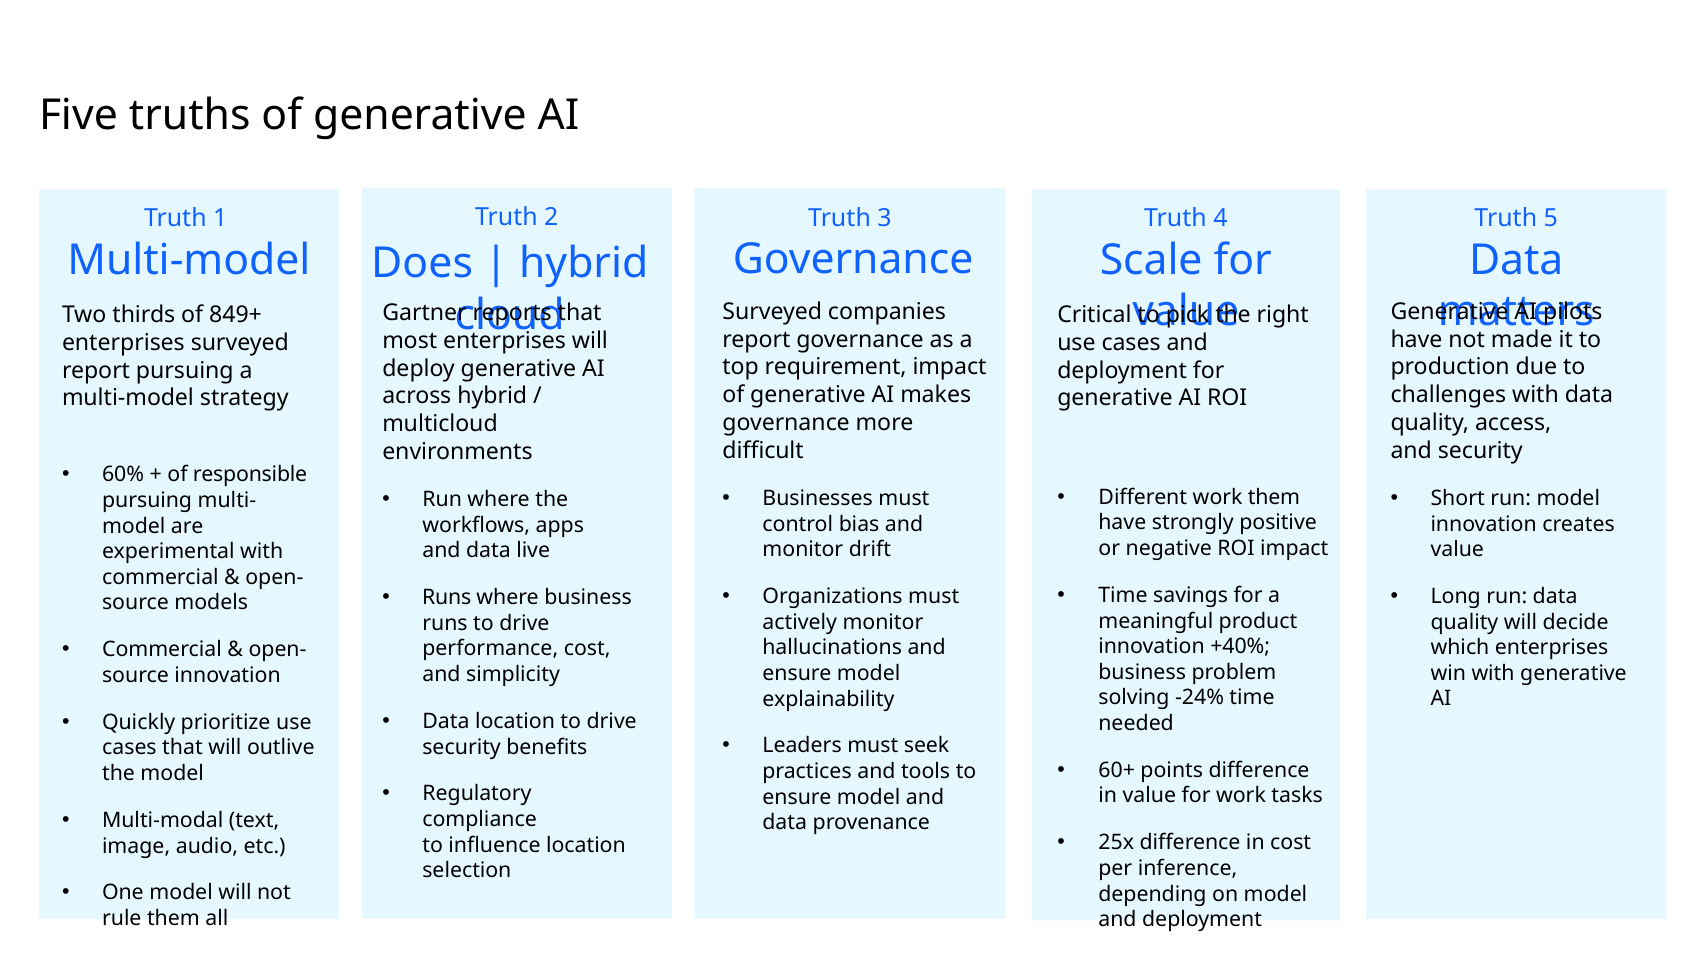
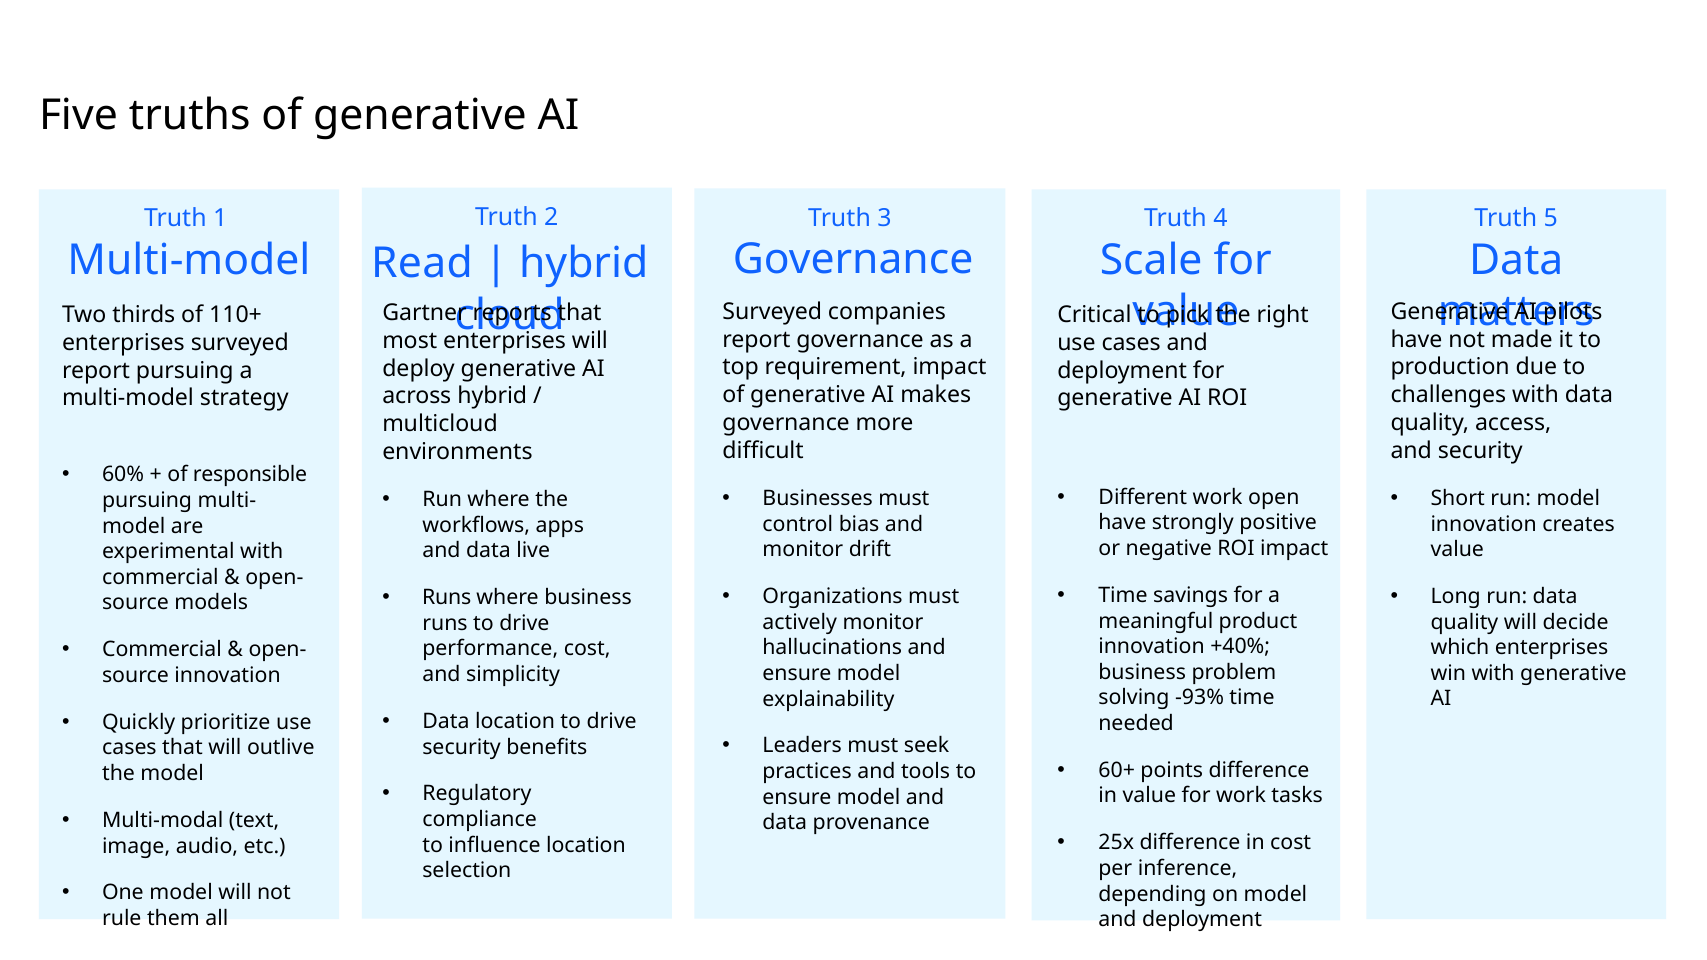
Does: Does -> Read (422, 264)
849+: 849+ -> 110+ (236, 315)
work them: them -> open (1274, 497)
-24%: -24% -> -93% (1200, 698)
